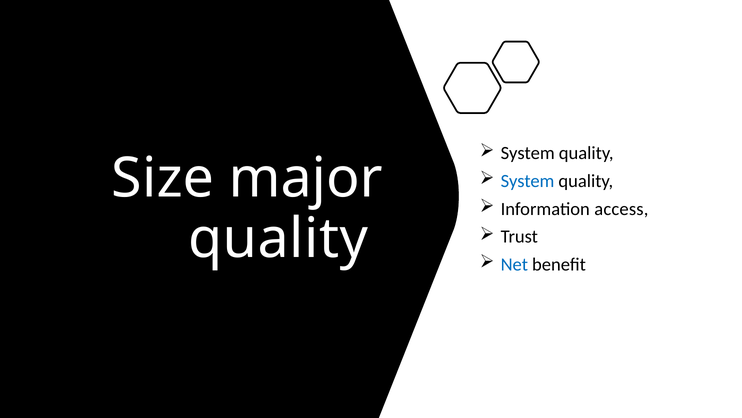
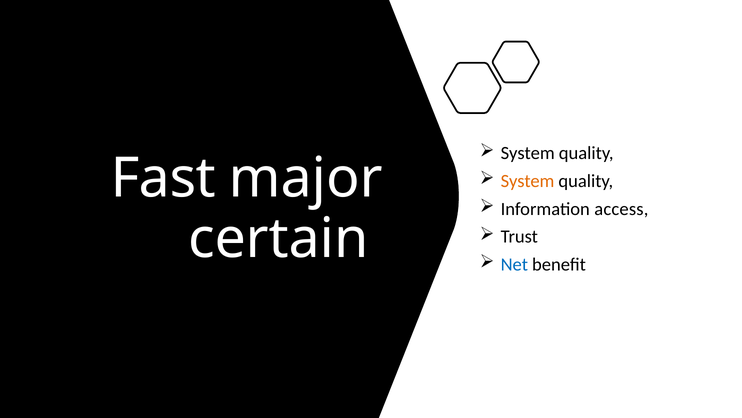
Size: Size -> Fast (163, 178)
System colour: blue -> orange (528, 181)
quality: quality -> certain (278, 238)
